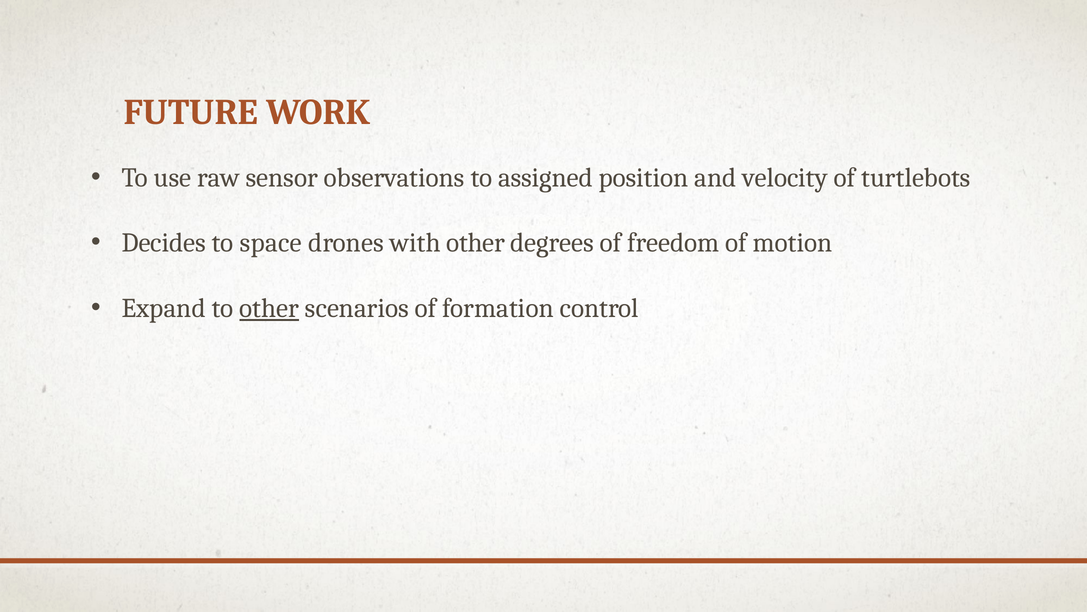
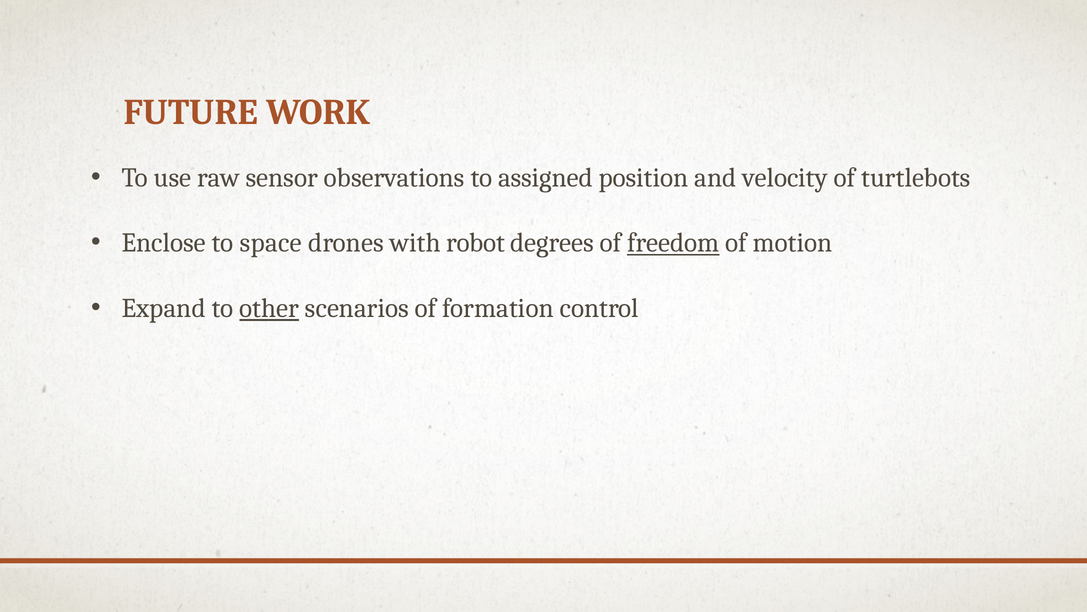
Decides: Decides -> Enclose (164, 243)
with other: other -> robot (476, 243)
freedom underline: none -> present (673, 243)
